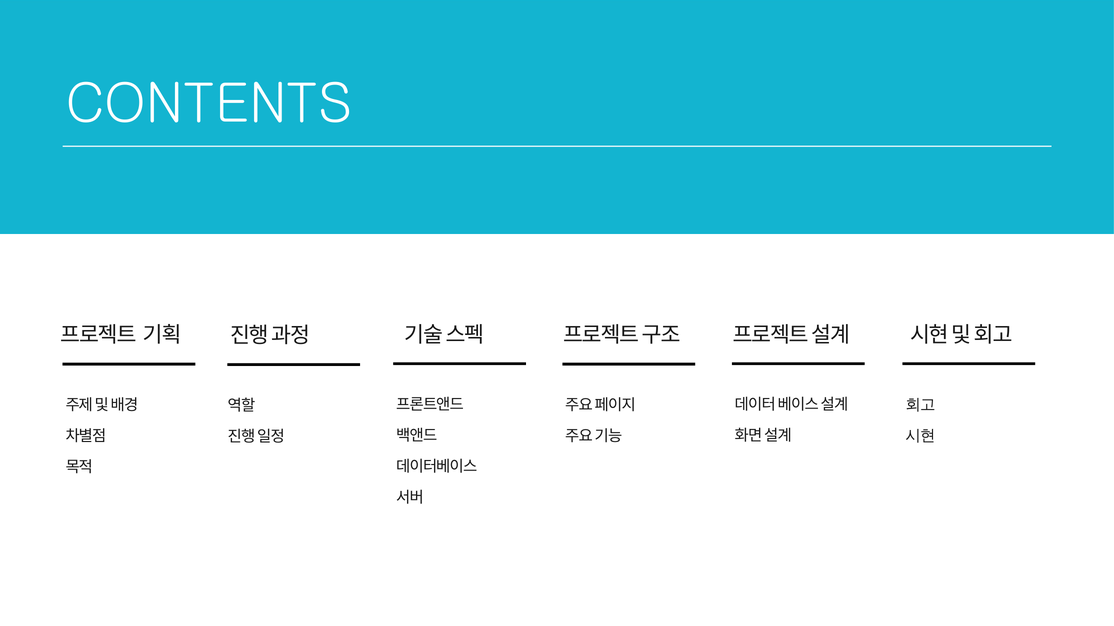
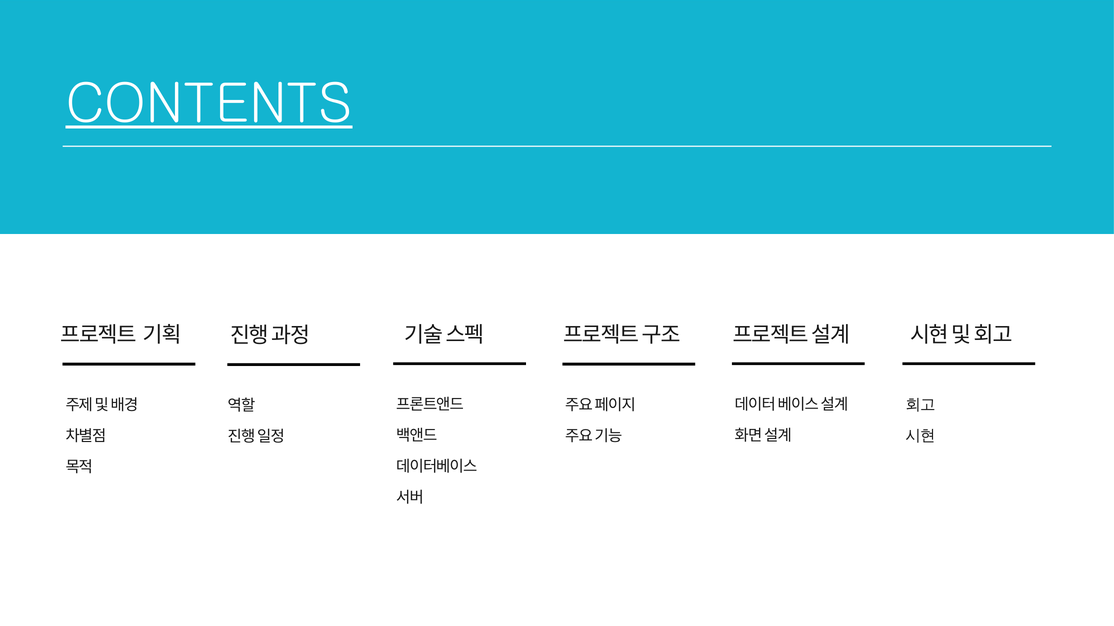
CONTENTS underline: none -> present (209, 104)
